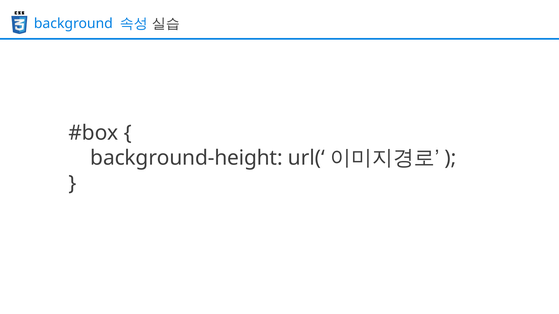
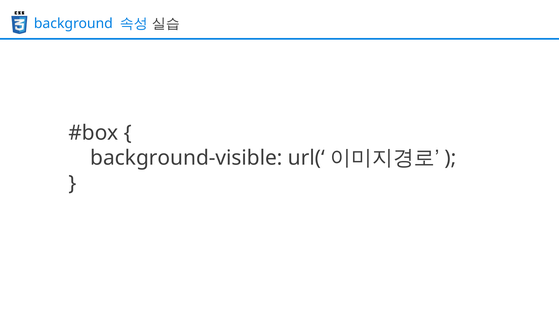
background-height: background-height -> background-visible (186, 158)
